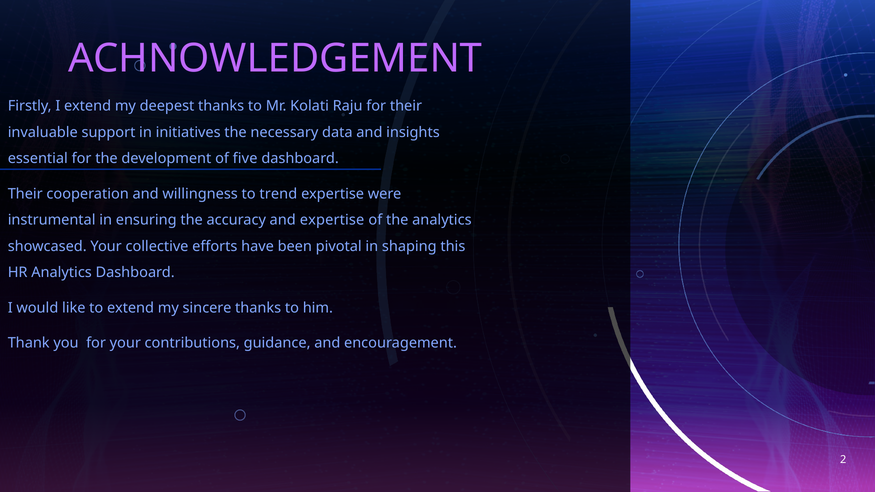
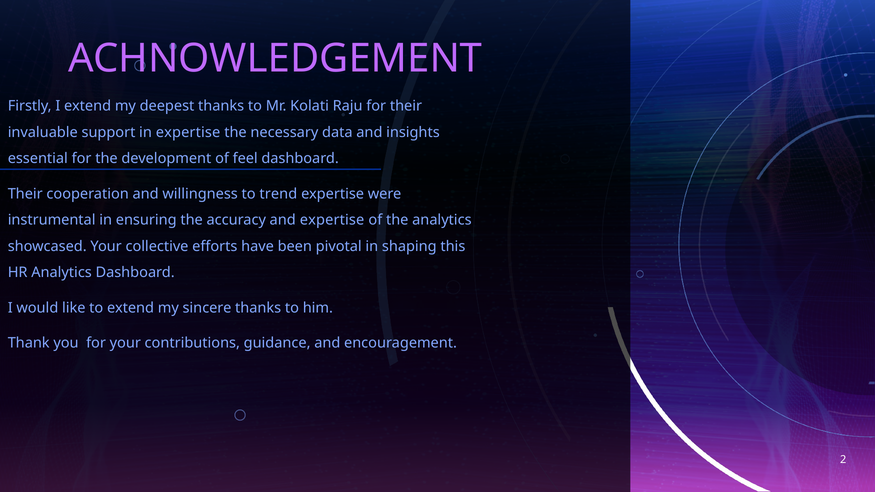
in initiatives: initiatives -> expertise (188, 132)
five: five -> feel (245, 159)
